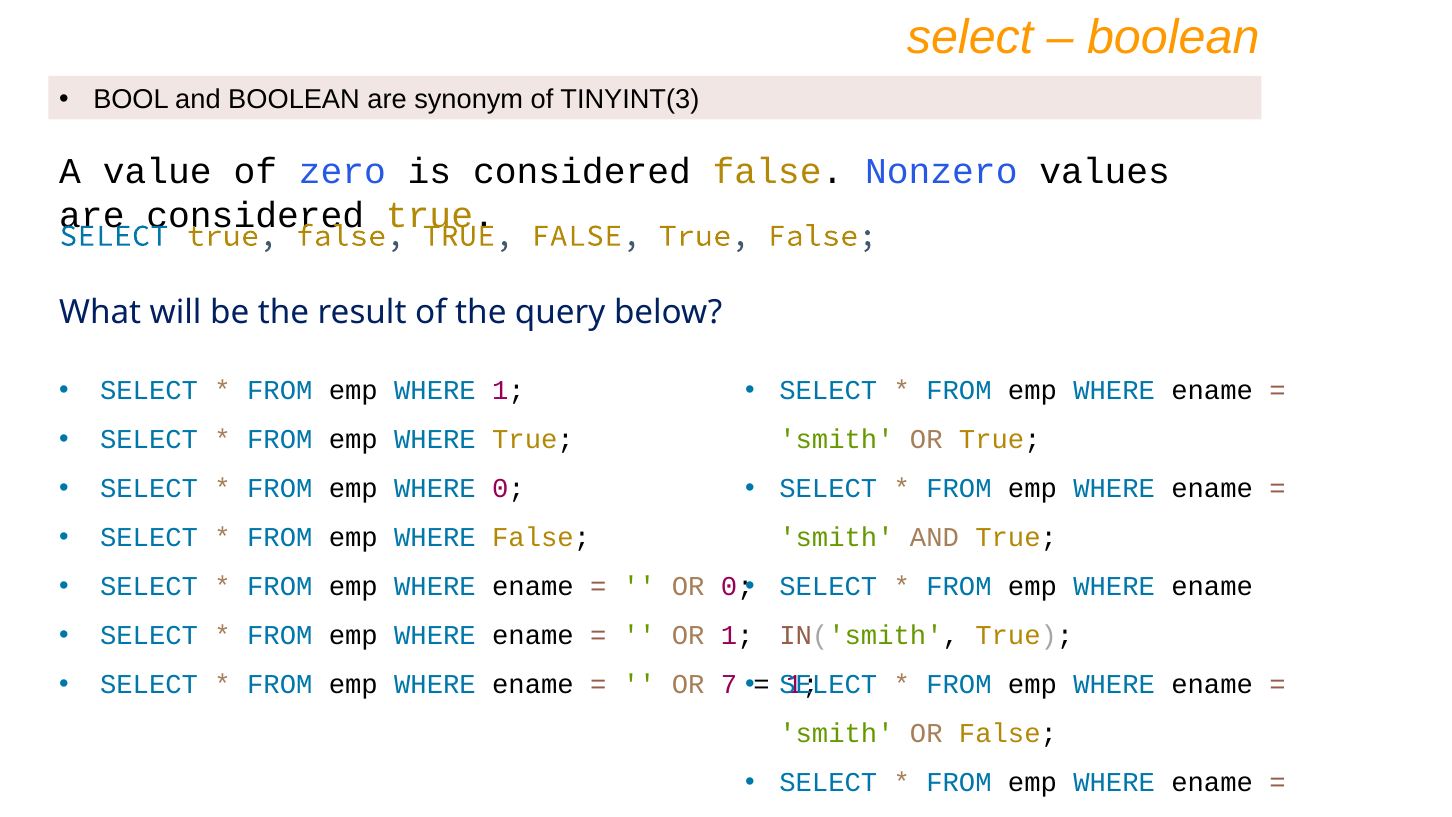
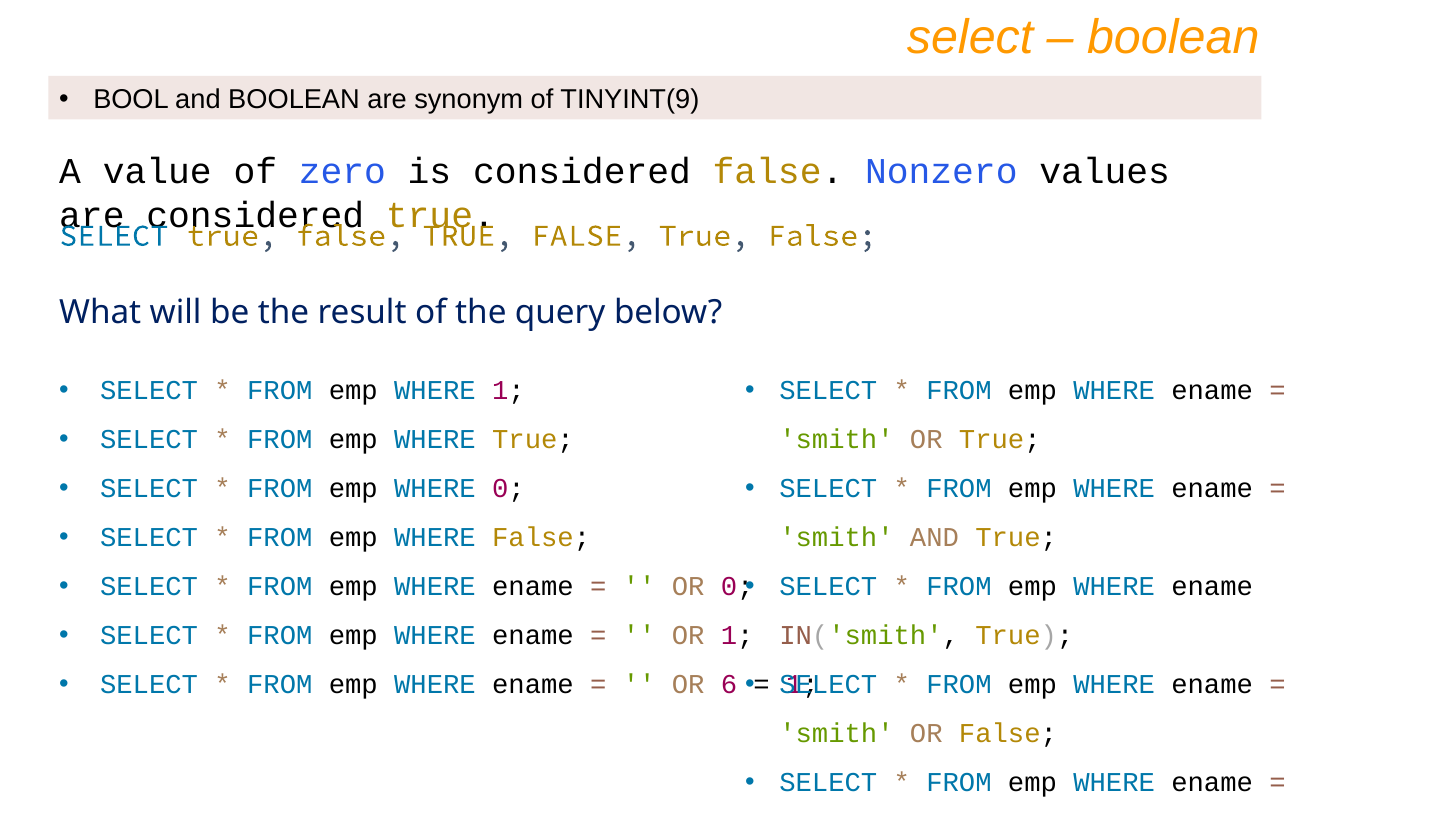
TINYINT(3: TINYINT(3 -> TINYINT(9 (630, 99)
7: 7 -> 6 (729, 685)
